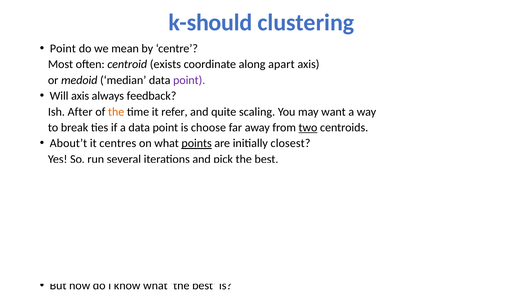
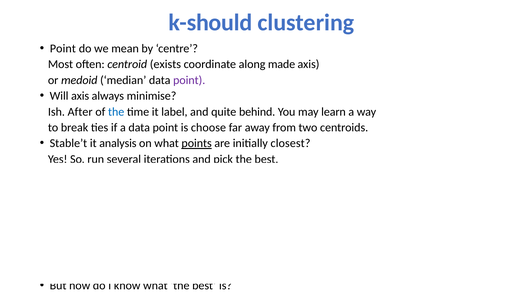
apart: apart -> made (282, 64)
always feedback: feedback -> minimise (151, 96)
the colour: orange -> blue (116, 112)
refer: refer -> label (174, 112)
scaling: scaling -> behind (257, 112)
may want: want -> learn (334, 112)
two underline: present -> none (308, 128)
About’t: About’t -> Stable’t (68, 143)
centres: centres -> analysis (118, 143)
